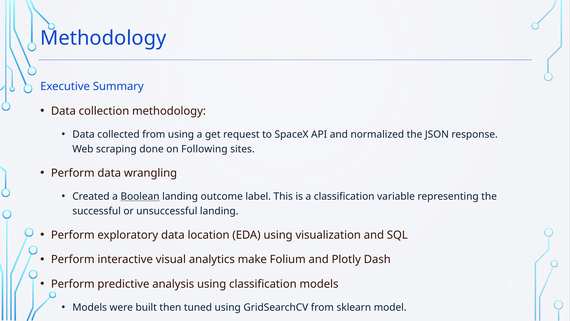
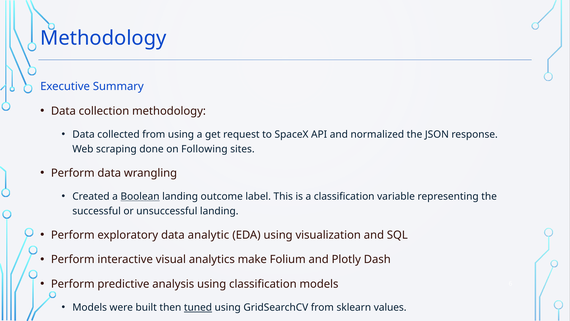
location: location -> analytic (208, 235)
tuned underline: none -> present (198, 307)
model: model -> values (390, 307)
